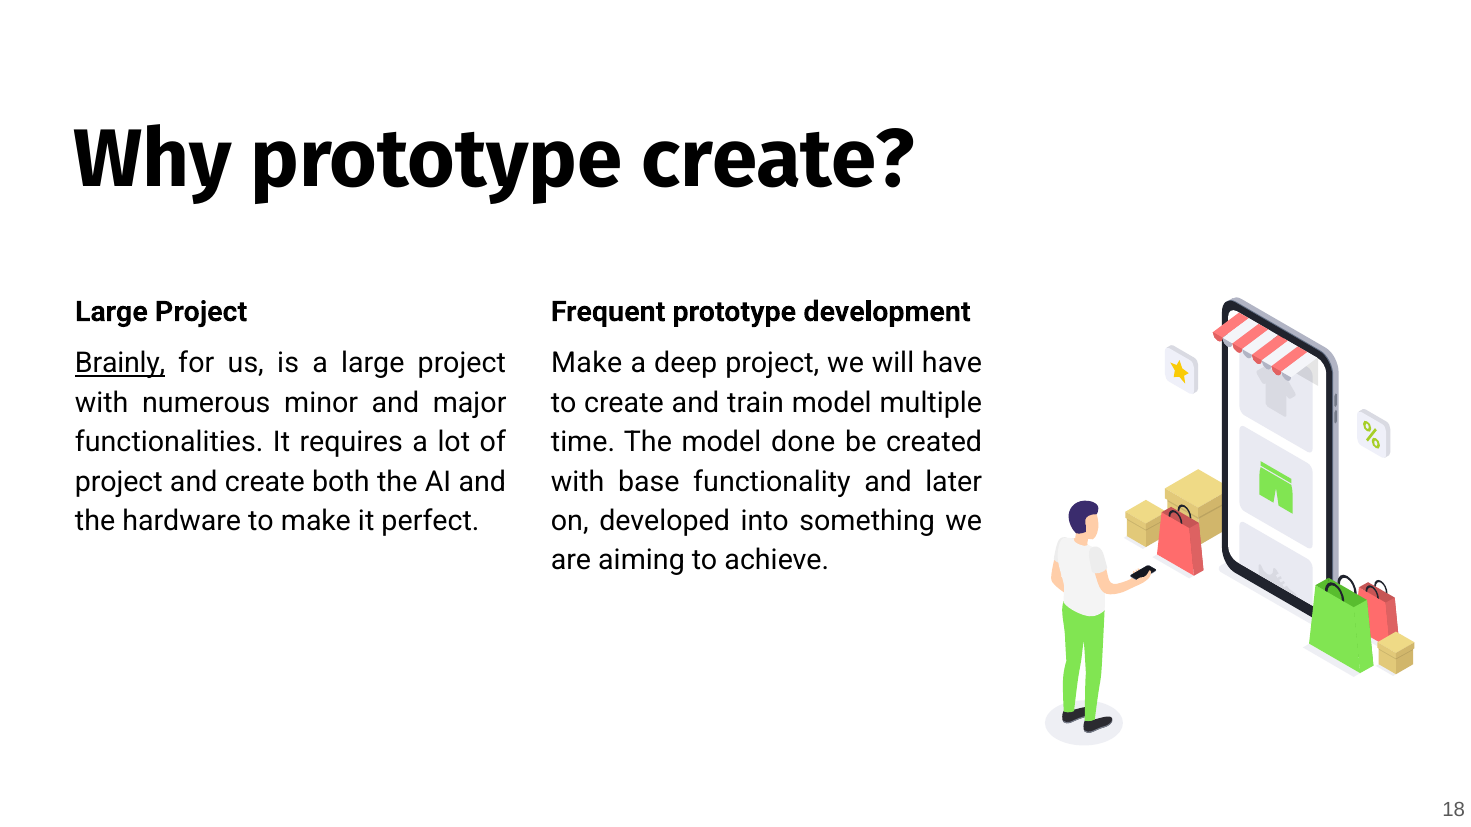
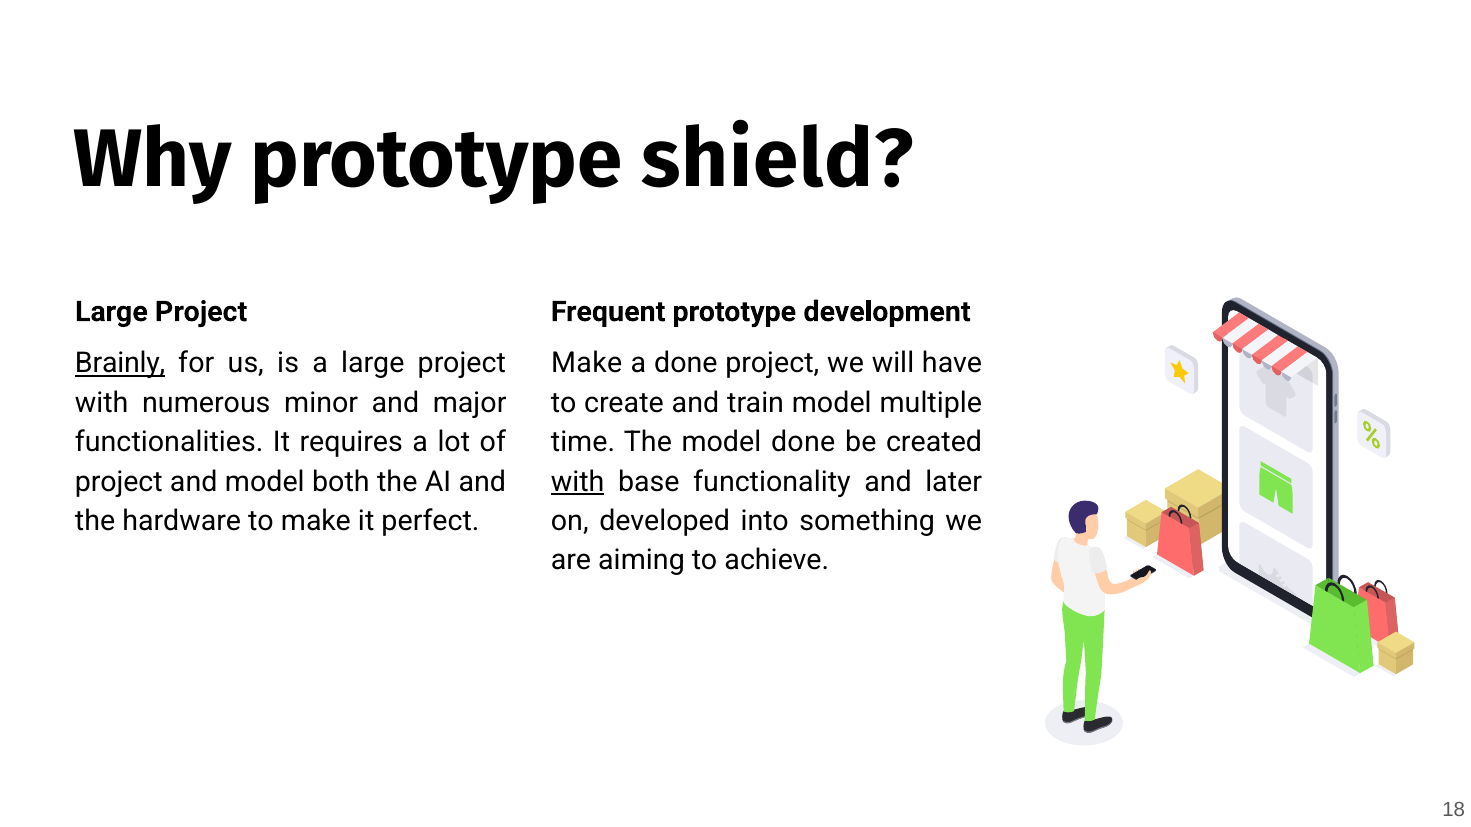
prototype create: create -> shield (778, 159)
a deep: deep -> done (686, 364)
and create: create -> model (265, 482)
with underline: none -> present (578, 482)
